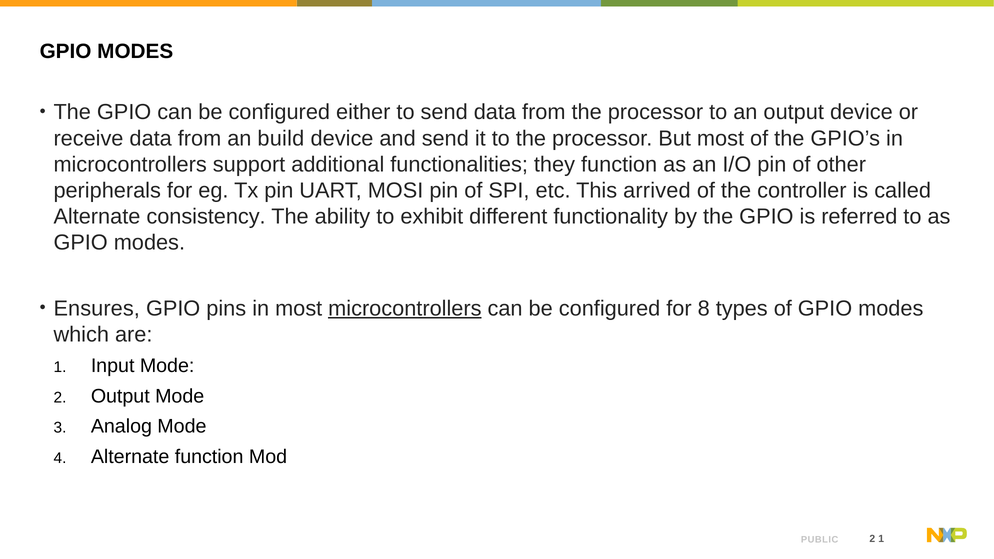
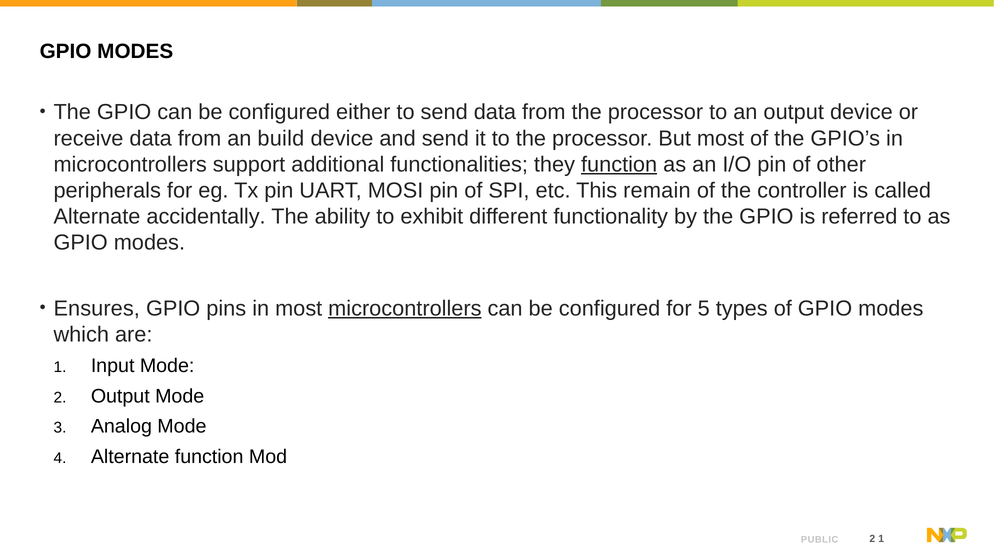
function underline: none -> present (619, 165)
arrived: arrived -> remain (657, 191)
consistency: consistency -> accidentally (206, 217)
8: 8 -> 5 (704, 308)
